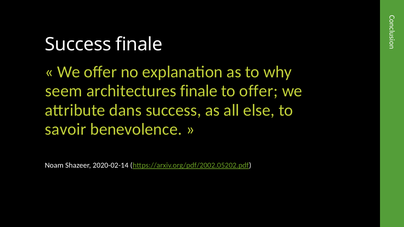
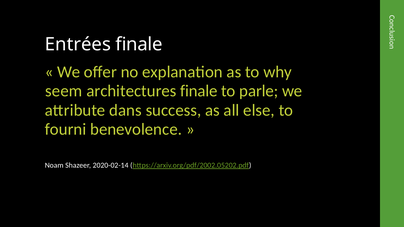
Success: Success -> Entrées (78, 44)
to offer: offer -> parle (259, 91)
savoir: savoir -> fourni (66, 129)
